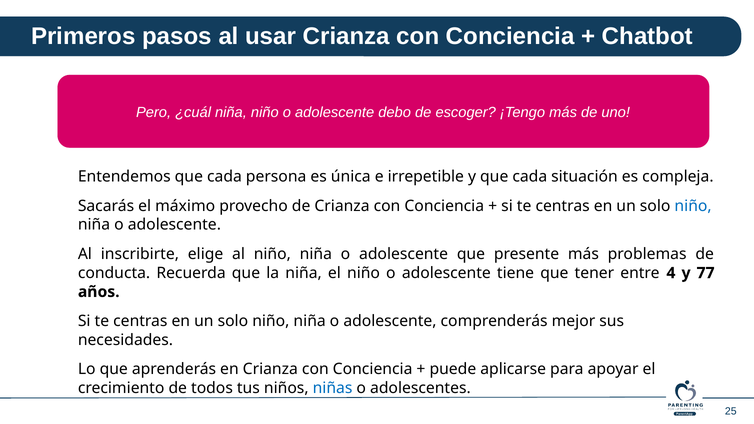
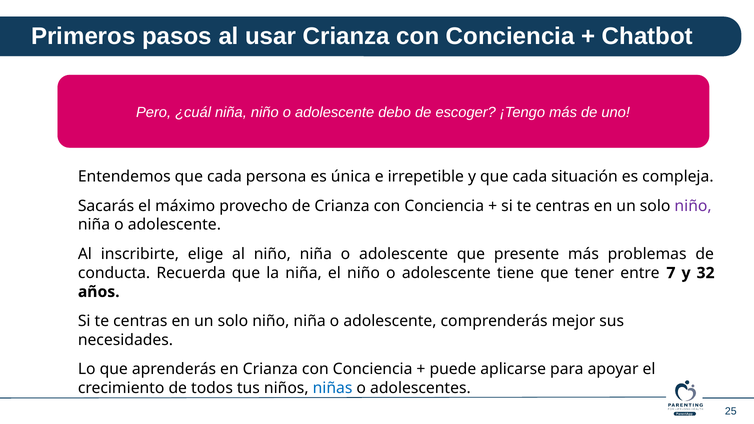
niño colour: blue -> purple (693, 206)
4: 4 -> 7 (671, 273)
77: 77 -> 32 (706, 273)
